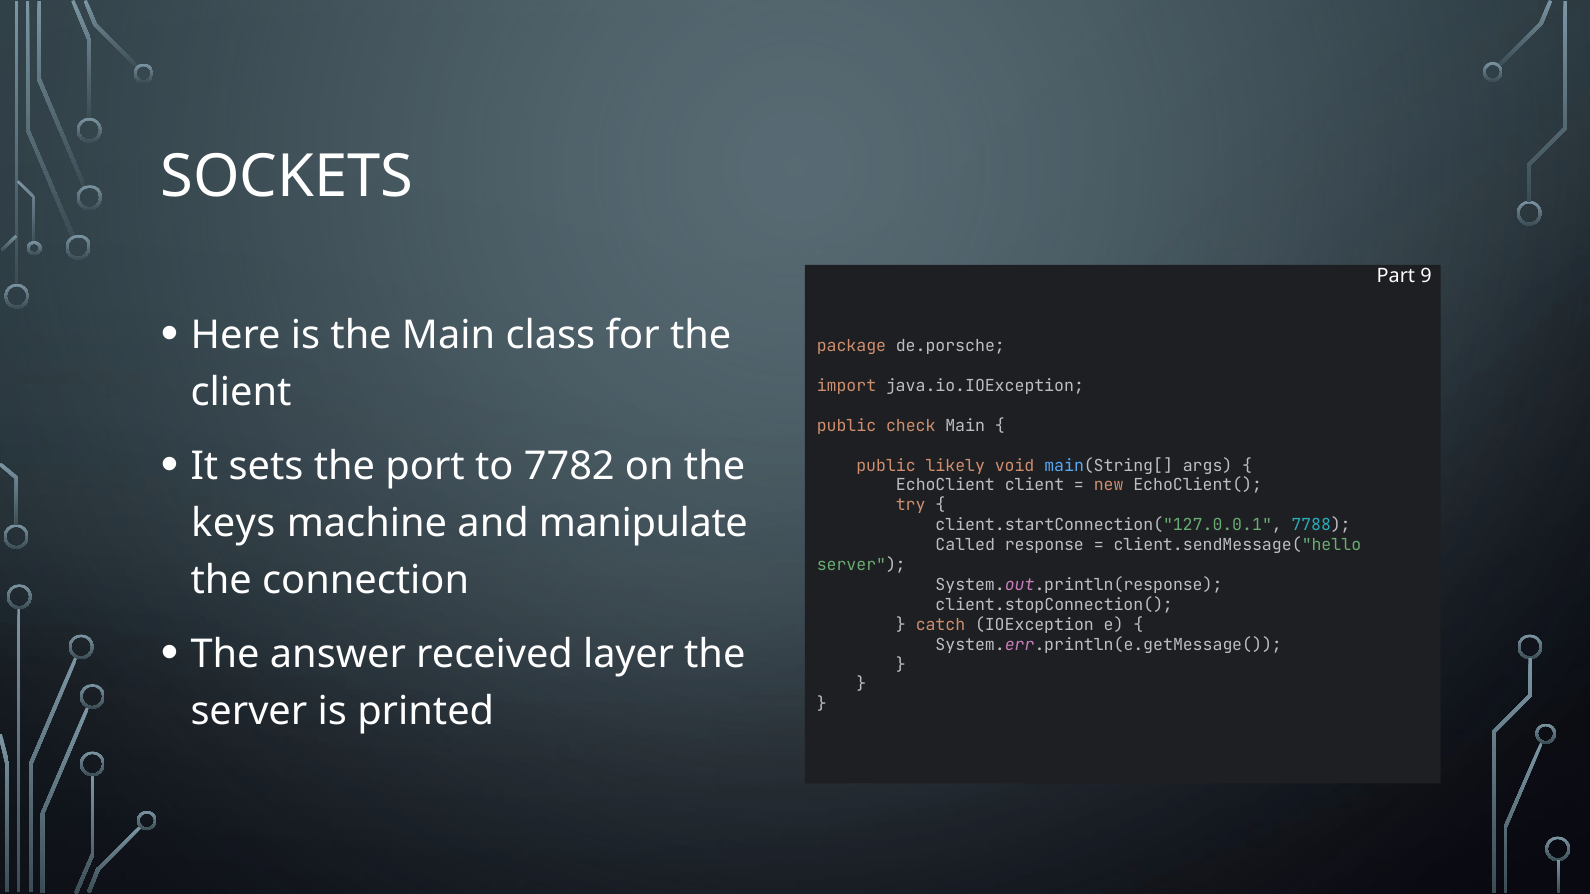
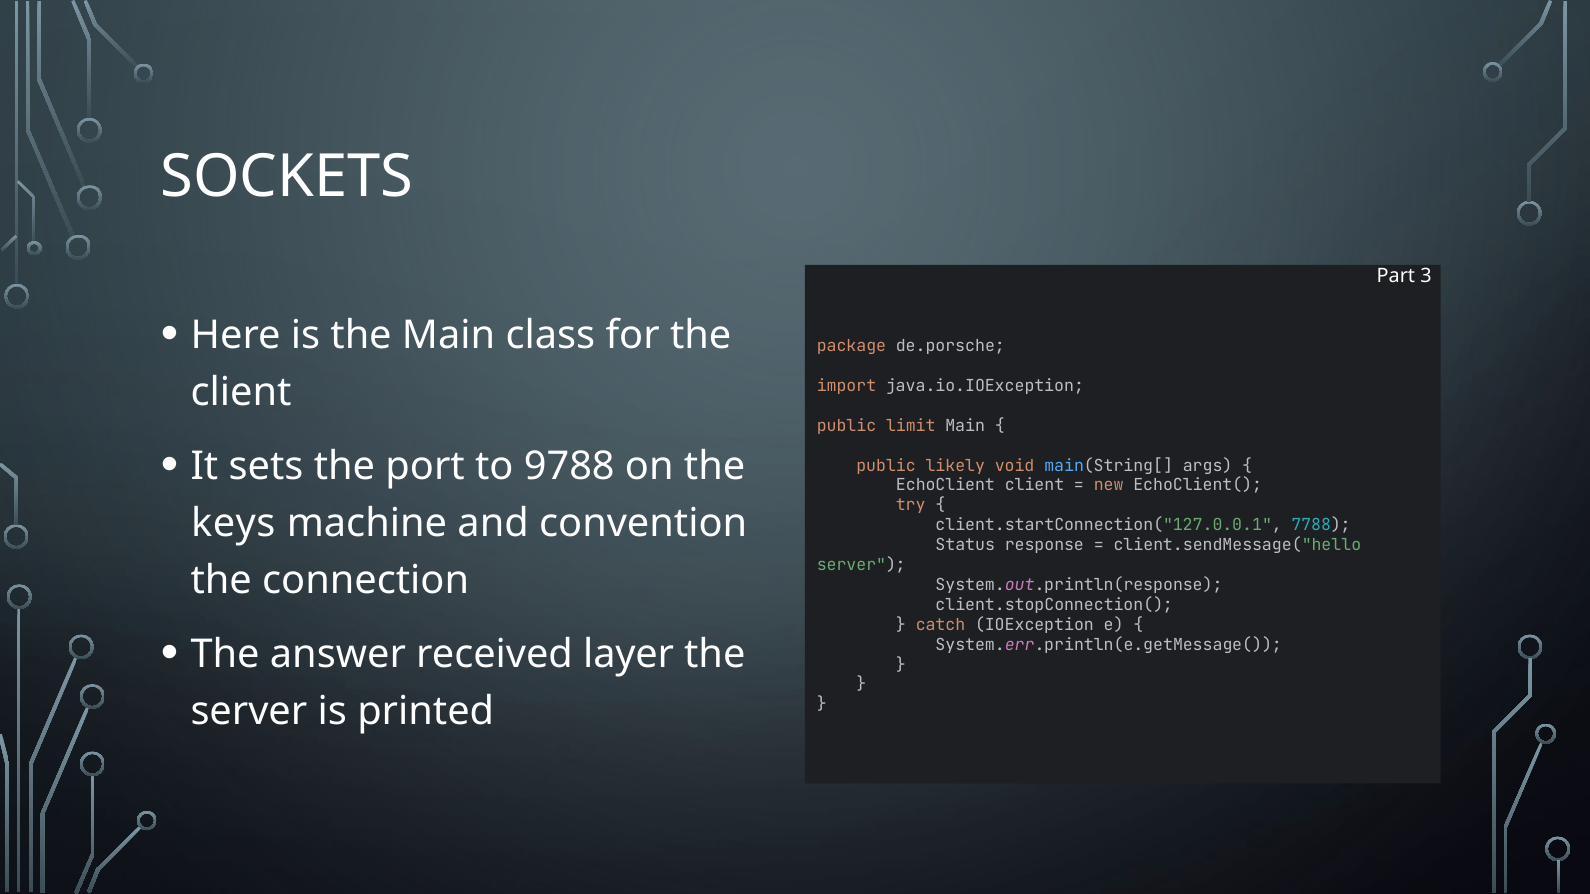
9: 9 -> 3 (1426, 276)
check: check -> limit (911, 426)
7782: 7782 -> 9788 (569, 467)
manipulate: manipulate -> convention (643, 524)
Called: Called -> Status (965, 545)
